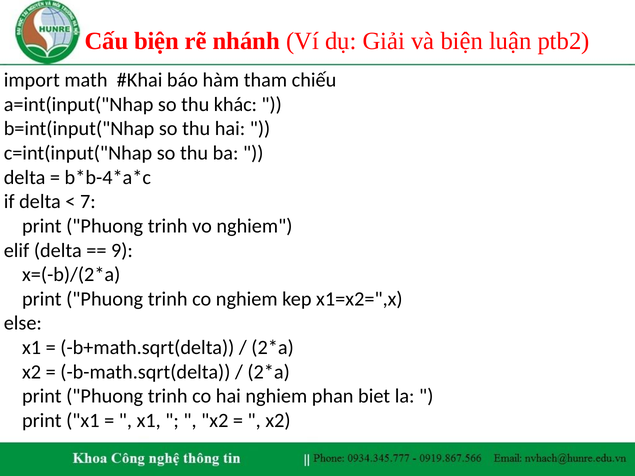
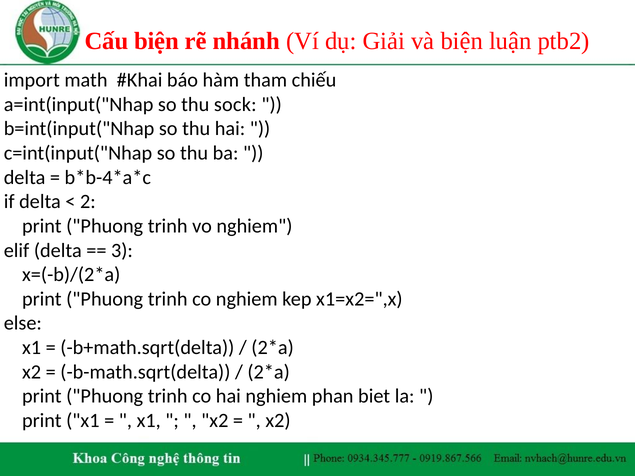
khác: khác -> sock (235, 105)
7: 7 -> 2 (88, 202)
9: 9 -> 3 (122, 250)
